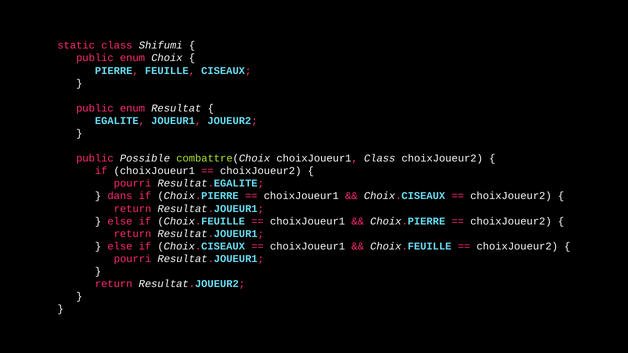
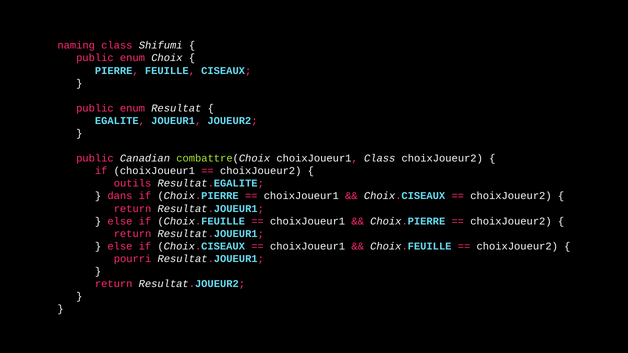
static: static -> naming (76, 46)
Possible: Possible -> Canadian (145, 159)
pourri: pourri -> outils (133, 184)
